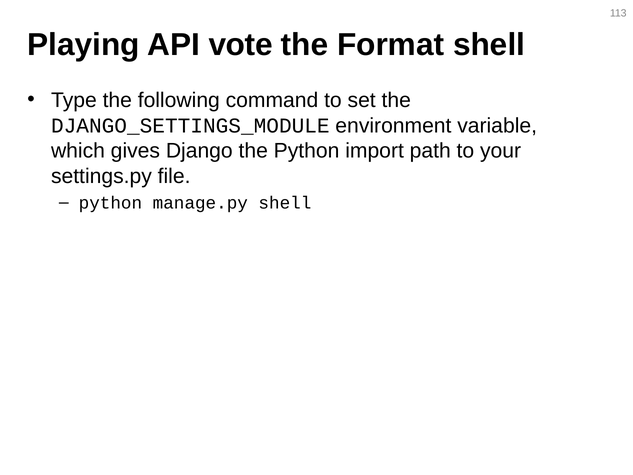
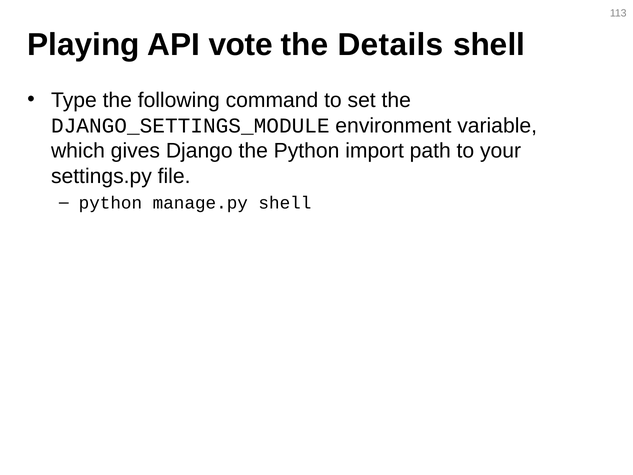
Format: Format -> Details (390, 45)
